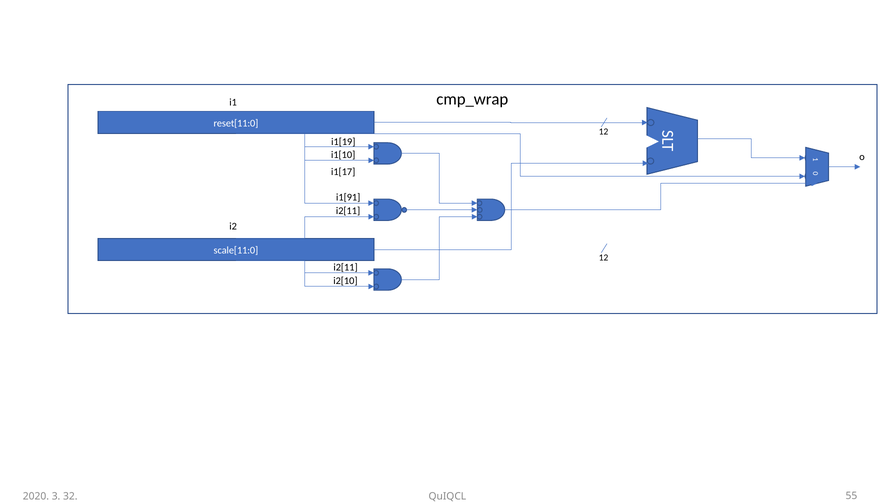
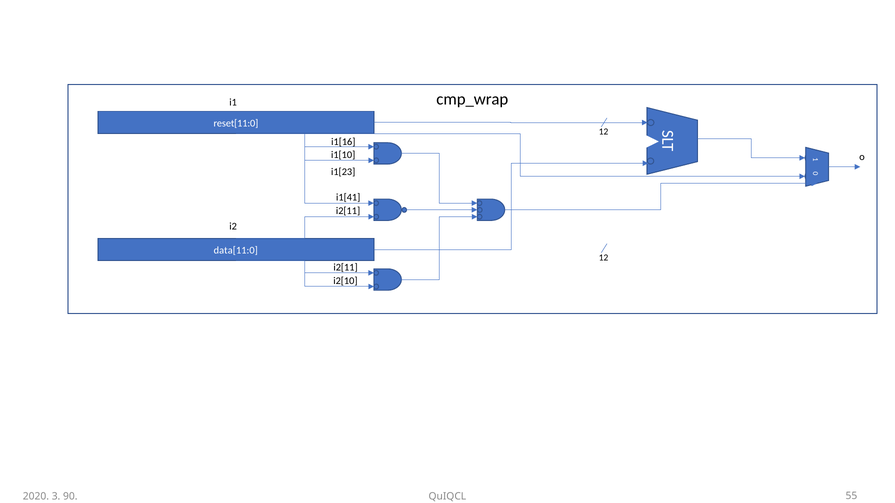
i1[19: i1[19 -> i1[16 (343, 142)
i1[17: i1[17 -> i1[23 (343, 172)
i1[91: i1[91 -> i1[41 (348, 198)
scale[11:0: scale[11:0 -> data[11:0 (236, 250)
32: 32 -> 90 (70, 497)
